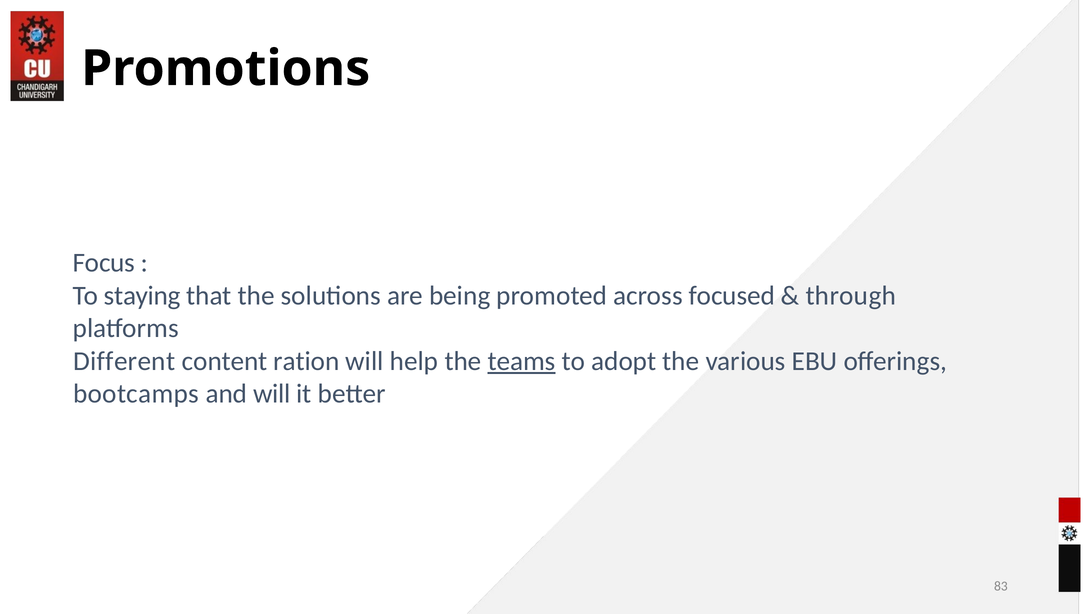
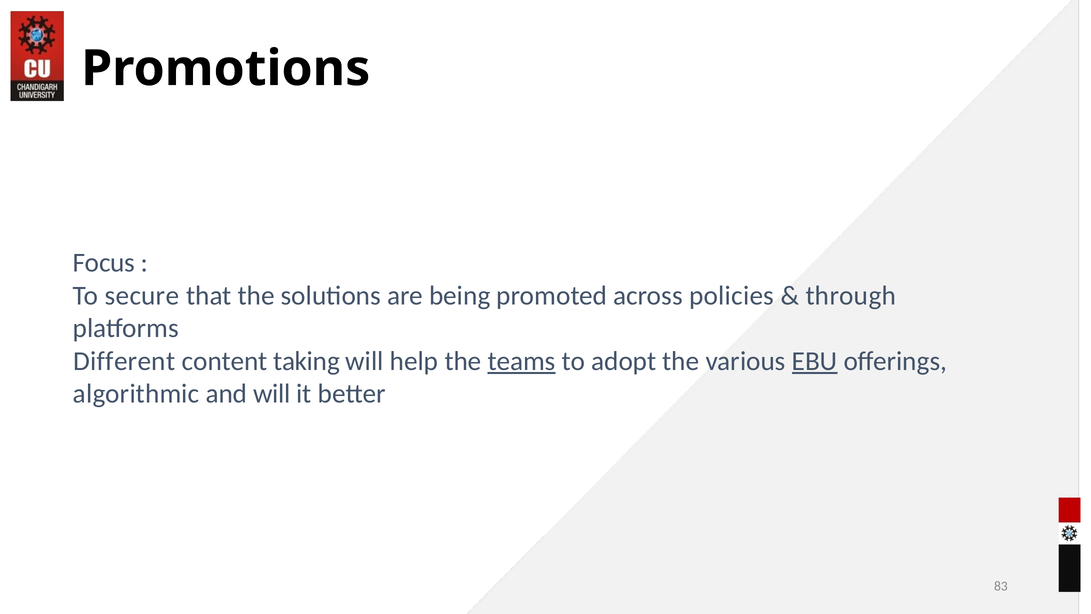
staying: staying -> secure (142, 296)
focused: focused -> policies (732, 296)
ration: ration -> taking (307, 361)
EBU underline: none -> present (815, 361)
bootcamps: bootcamps -> algorithmic (136, 394)
